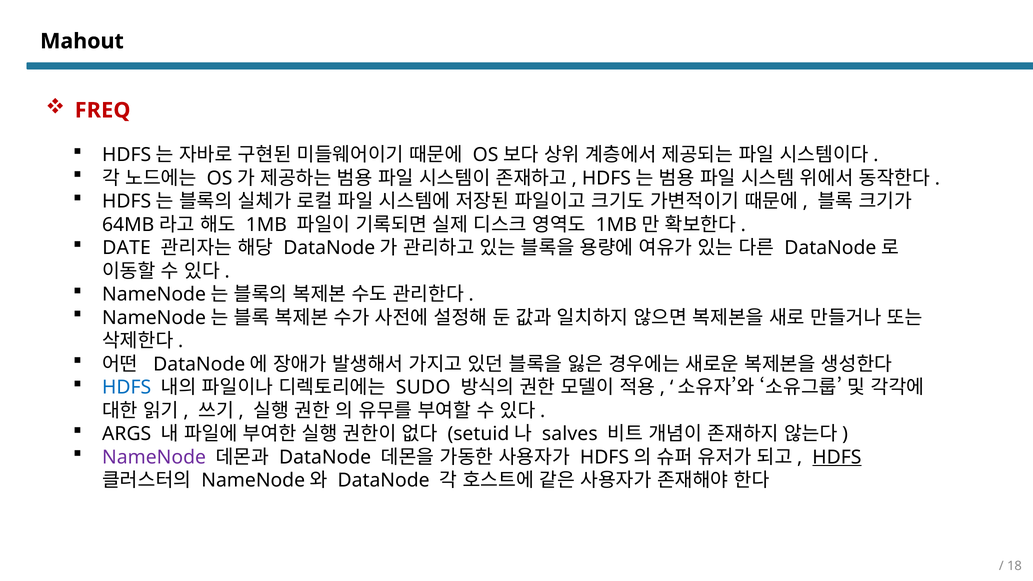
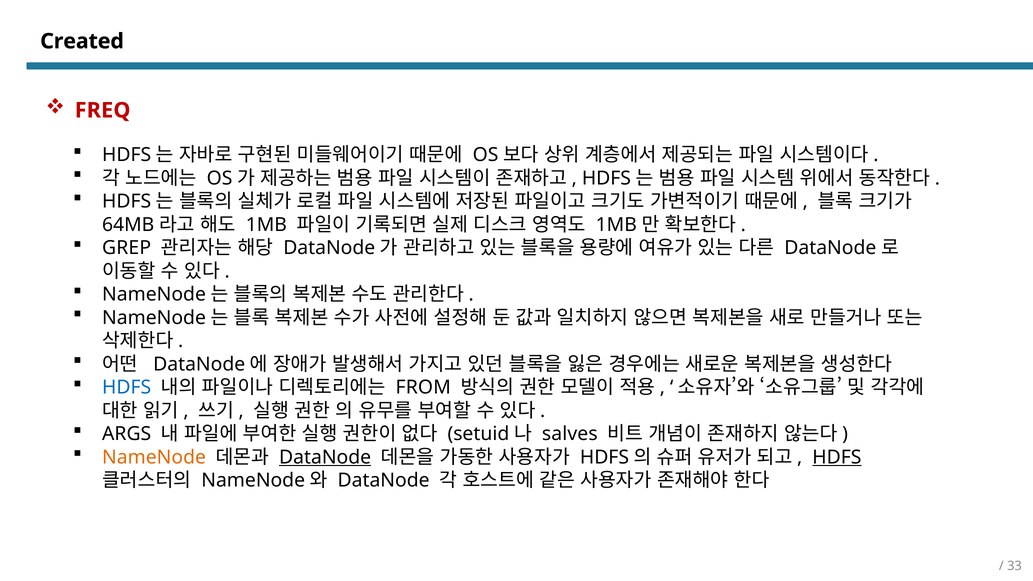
Mahout: Mahout -> Created (82, 41)
DATE: DATE -> GREP (127, 248)
SUDO: SUDO -> FROM (423, 387)
NameNode colour: purple -> orange (154, 457)
DataNode underline: none -> present (325, 457)
18: 18 -> 33 (1015, 566)
